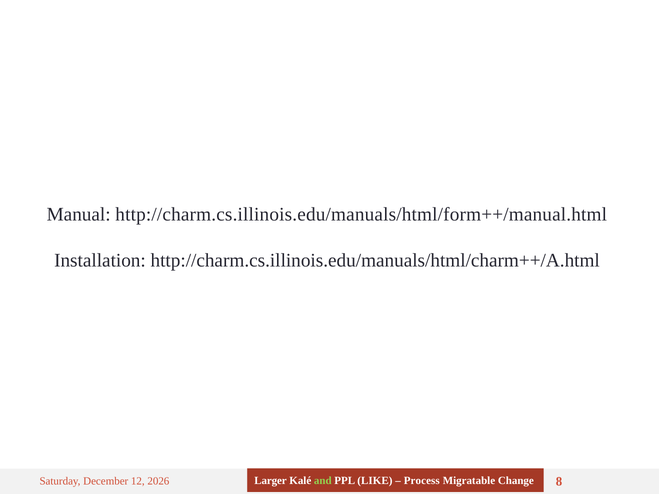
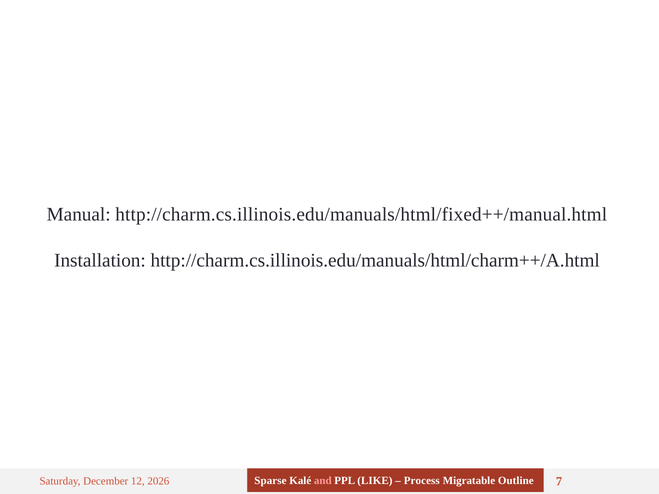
http://charm.cs.illinois.edu/manuals/html/form++/manual.html: http://charm.cs.illinois.edu/manuals/html/form++/manual.html -> http://charm.cs.illinois.edu/manuals/html/fixed++/manual.html (361, 214)
Larger: Larger -> Sparse (270, 481)
and colour: light green -> pink (323, 481)
Change: Change -> Outline (516, 481)
8: 8 -> 7 (559, 482)
